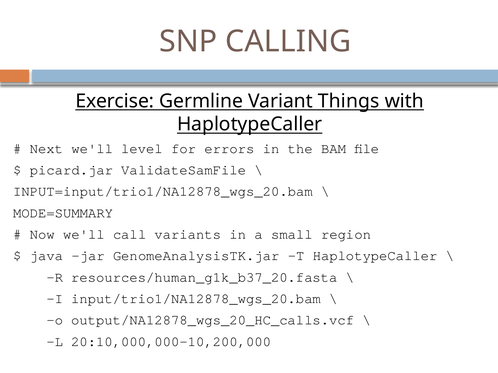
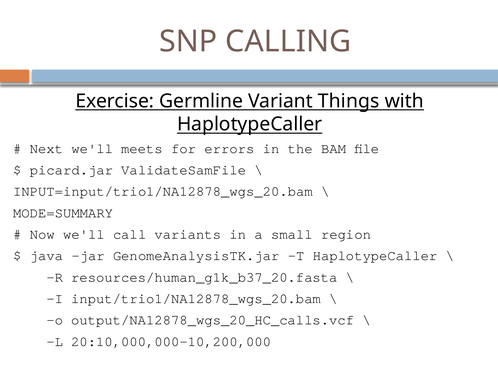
level: level -> meets (142, 149)
